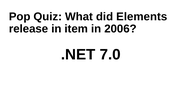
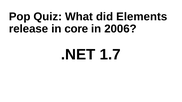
item: item -> core (76, 29)
7.0: 7.0 -> 1.7 (110, 55)
